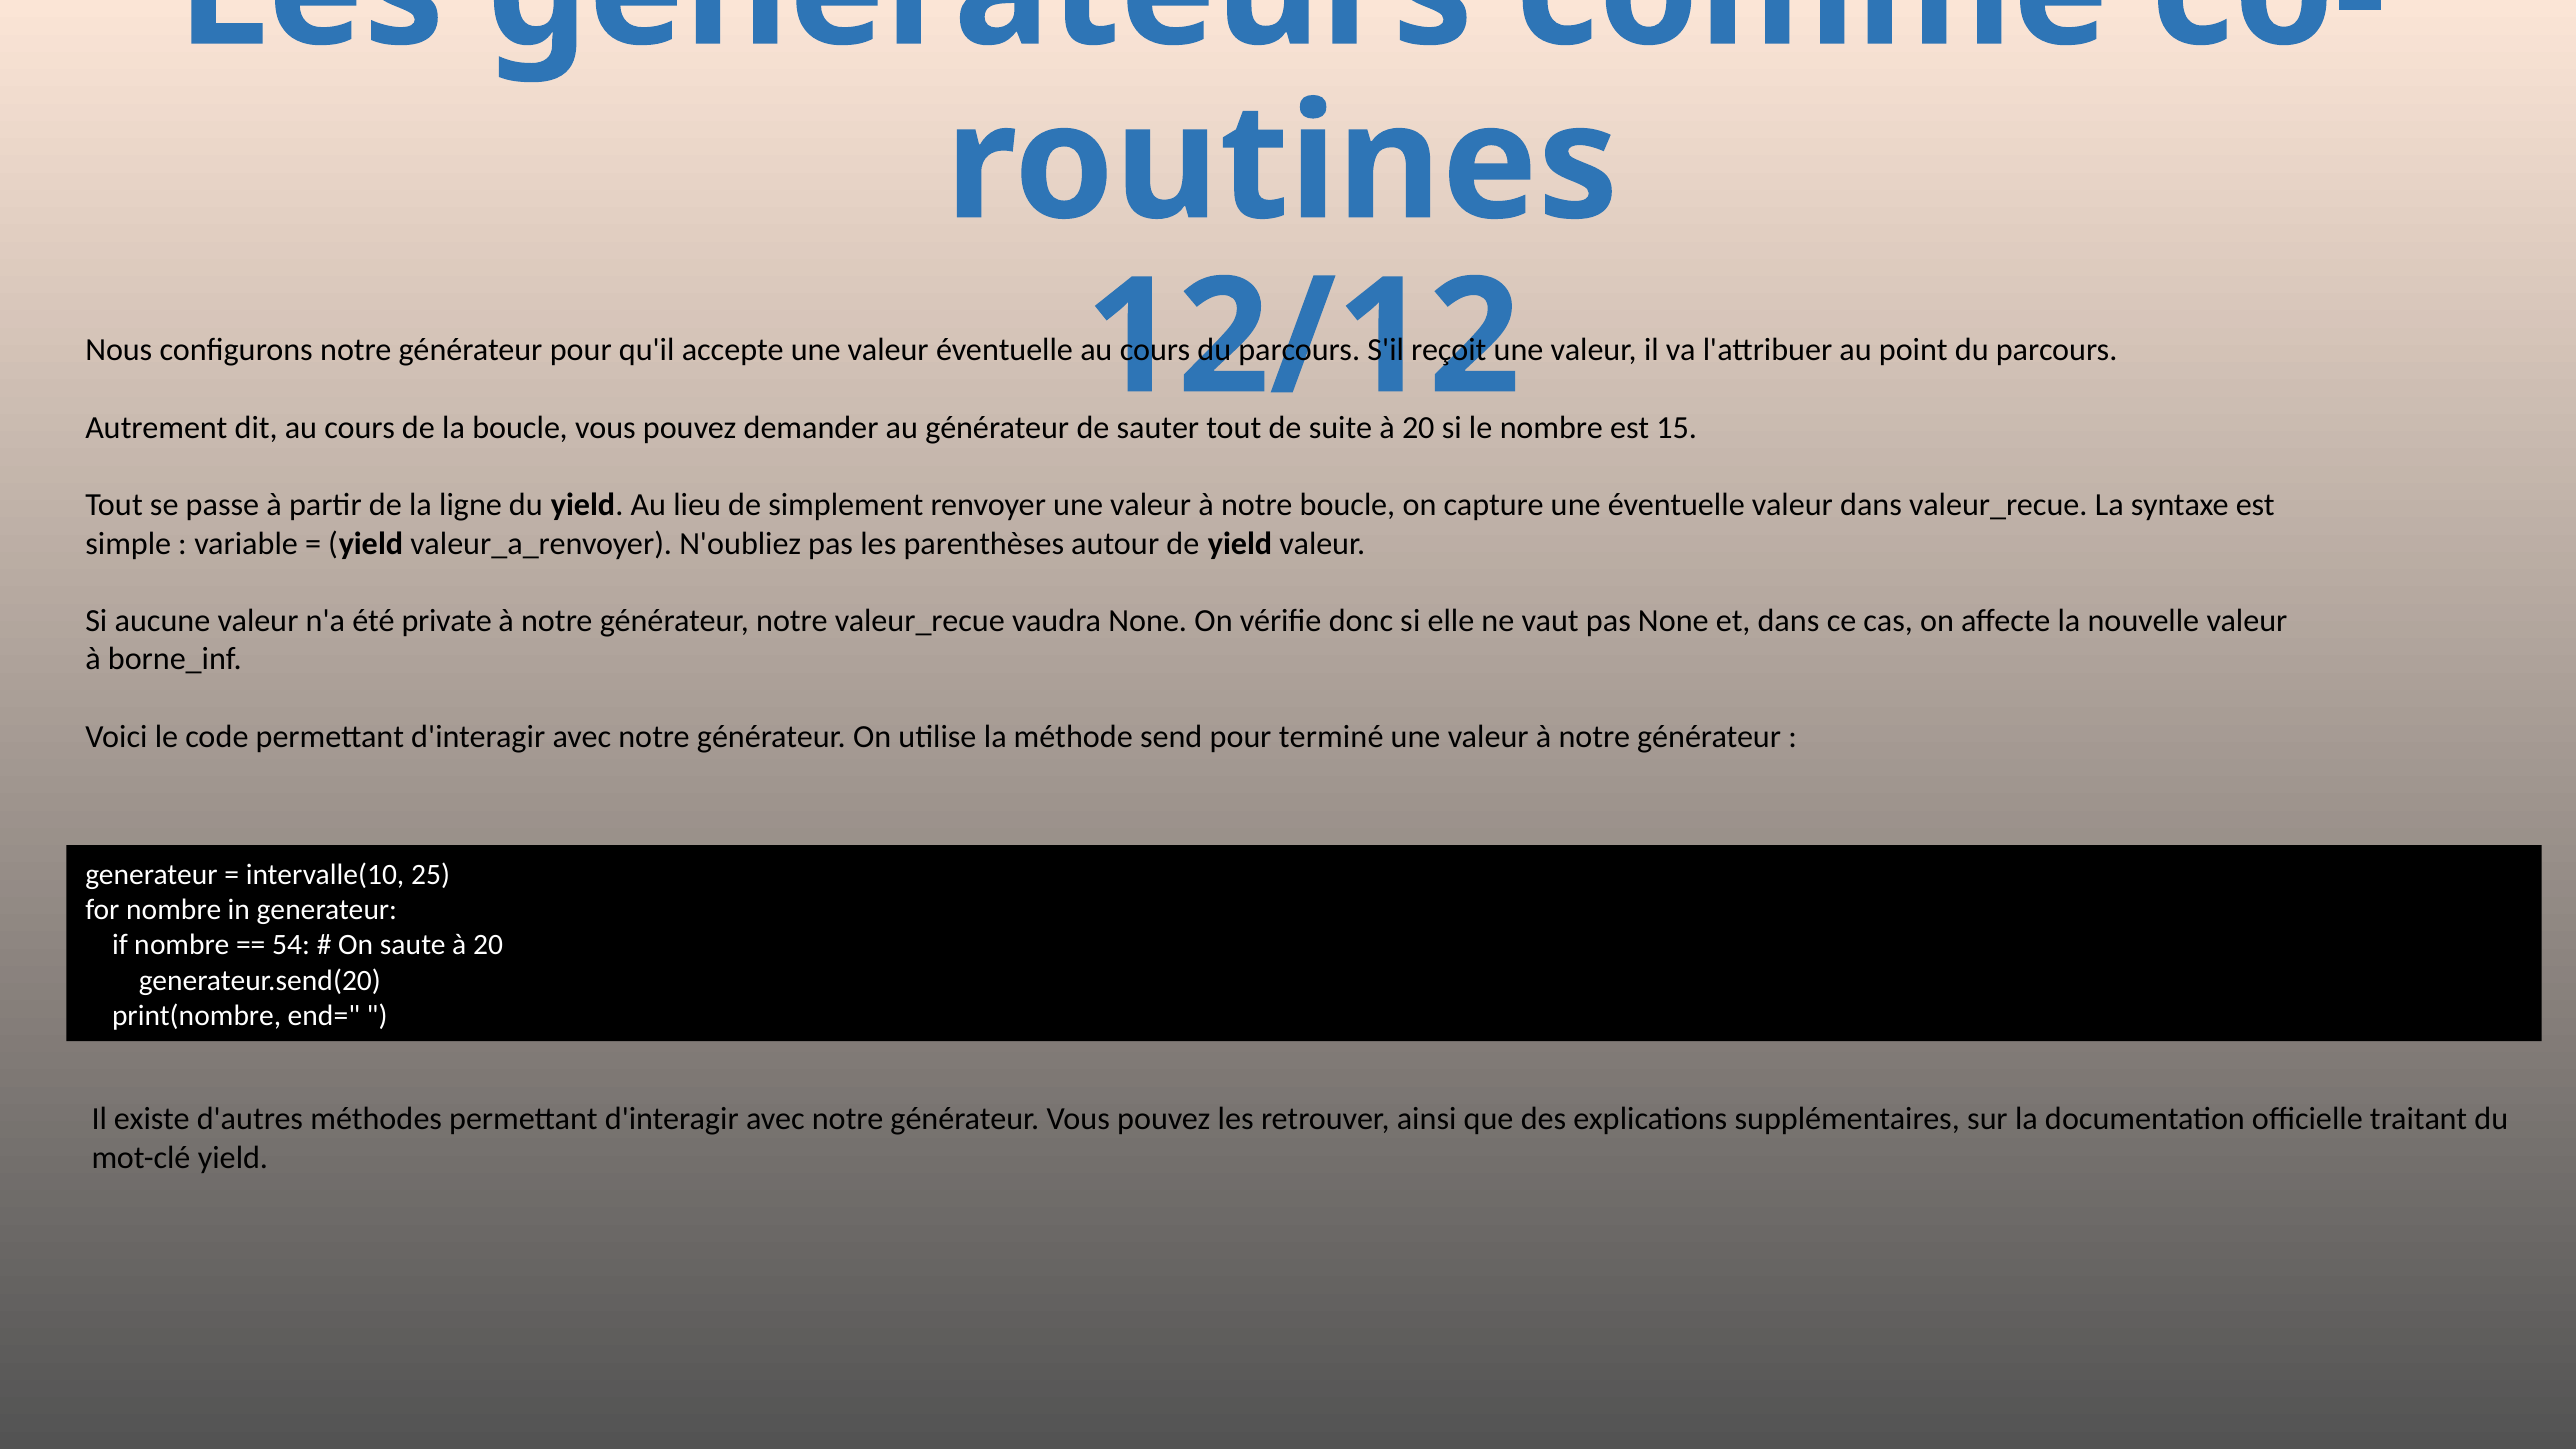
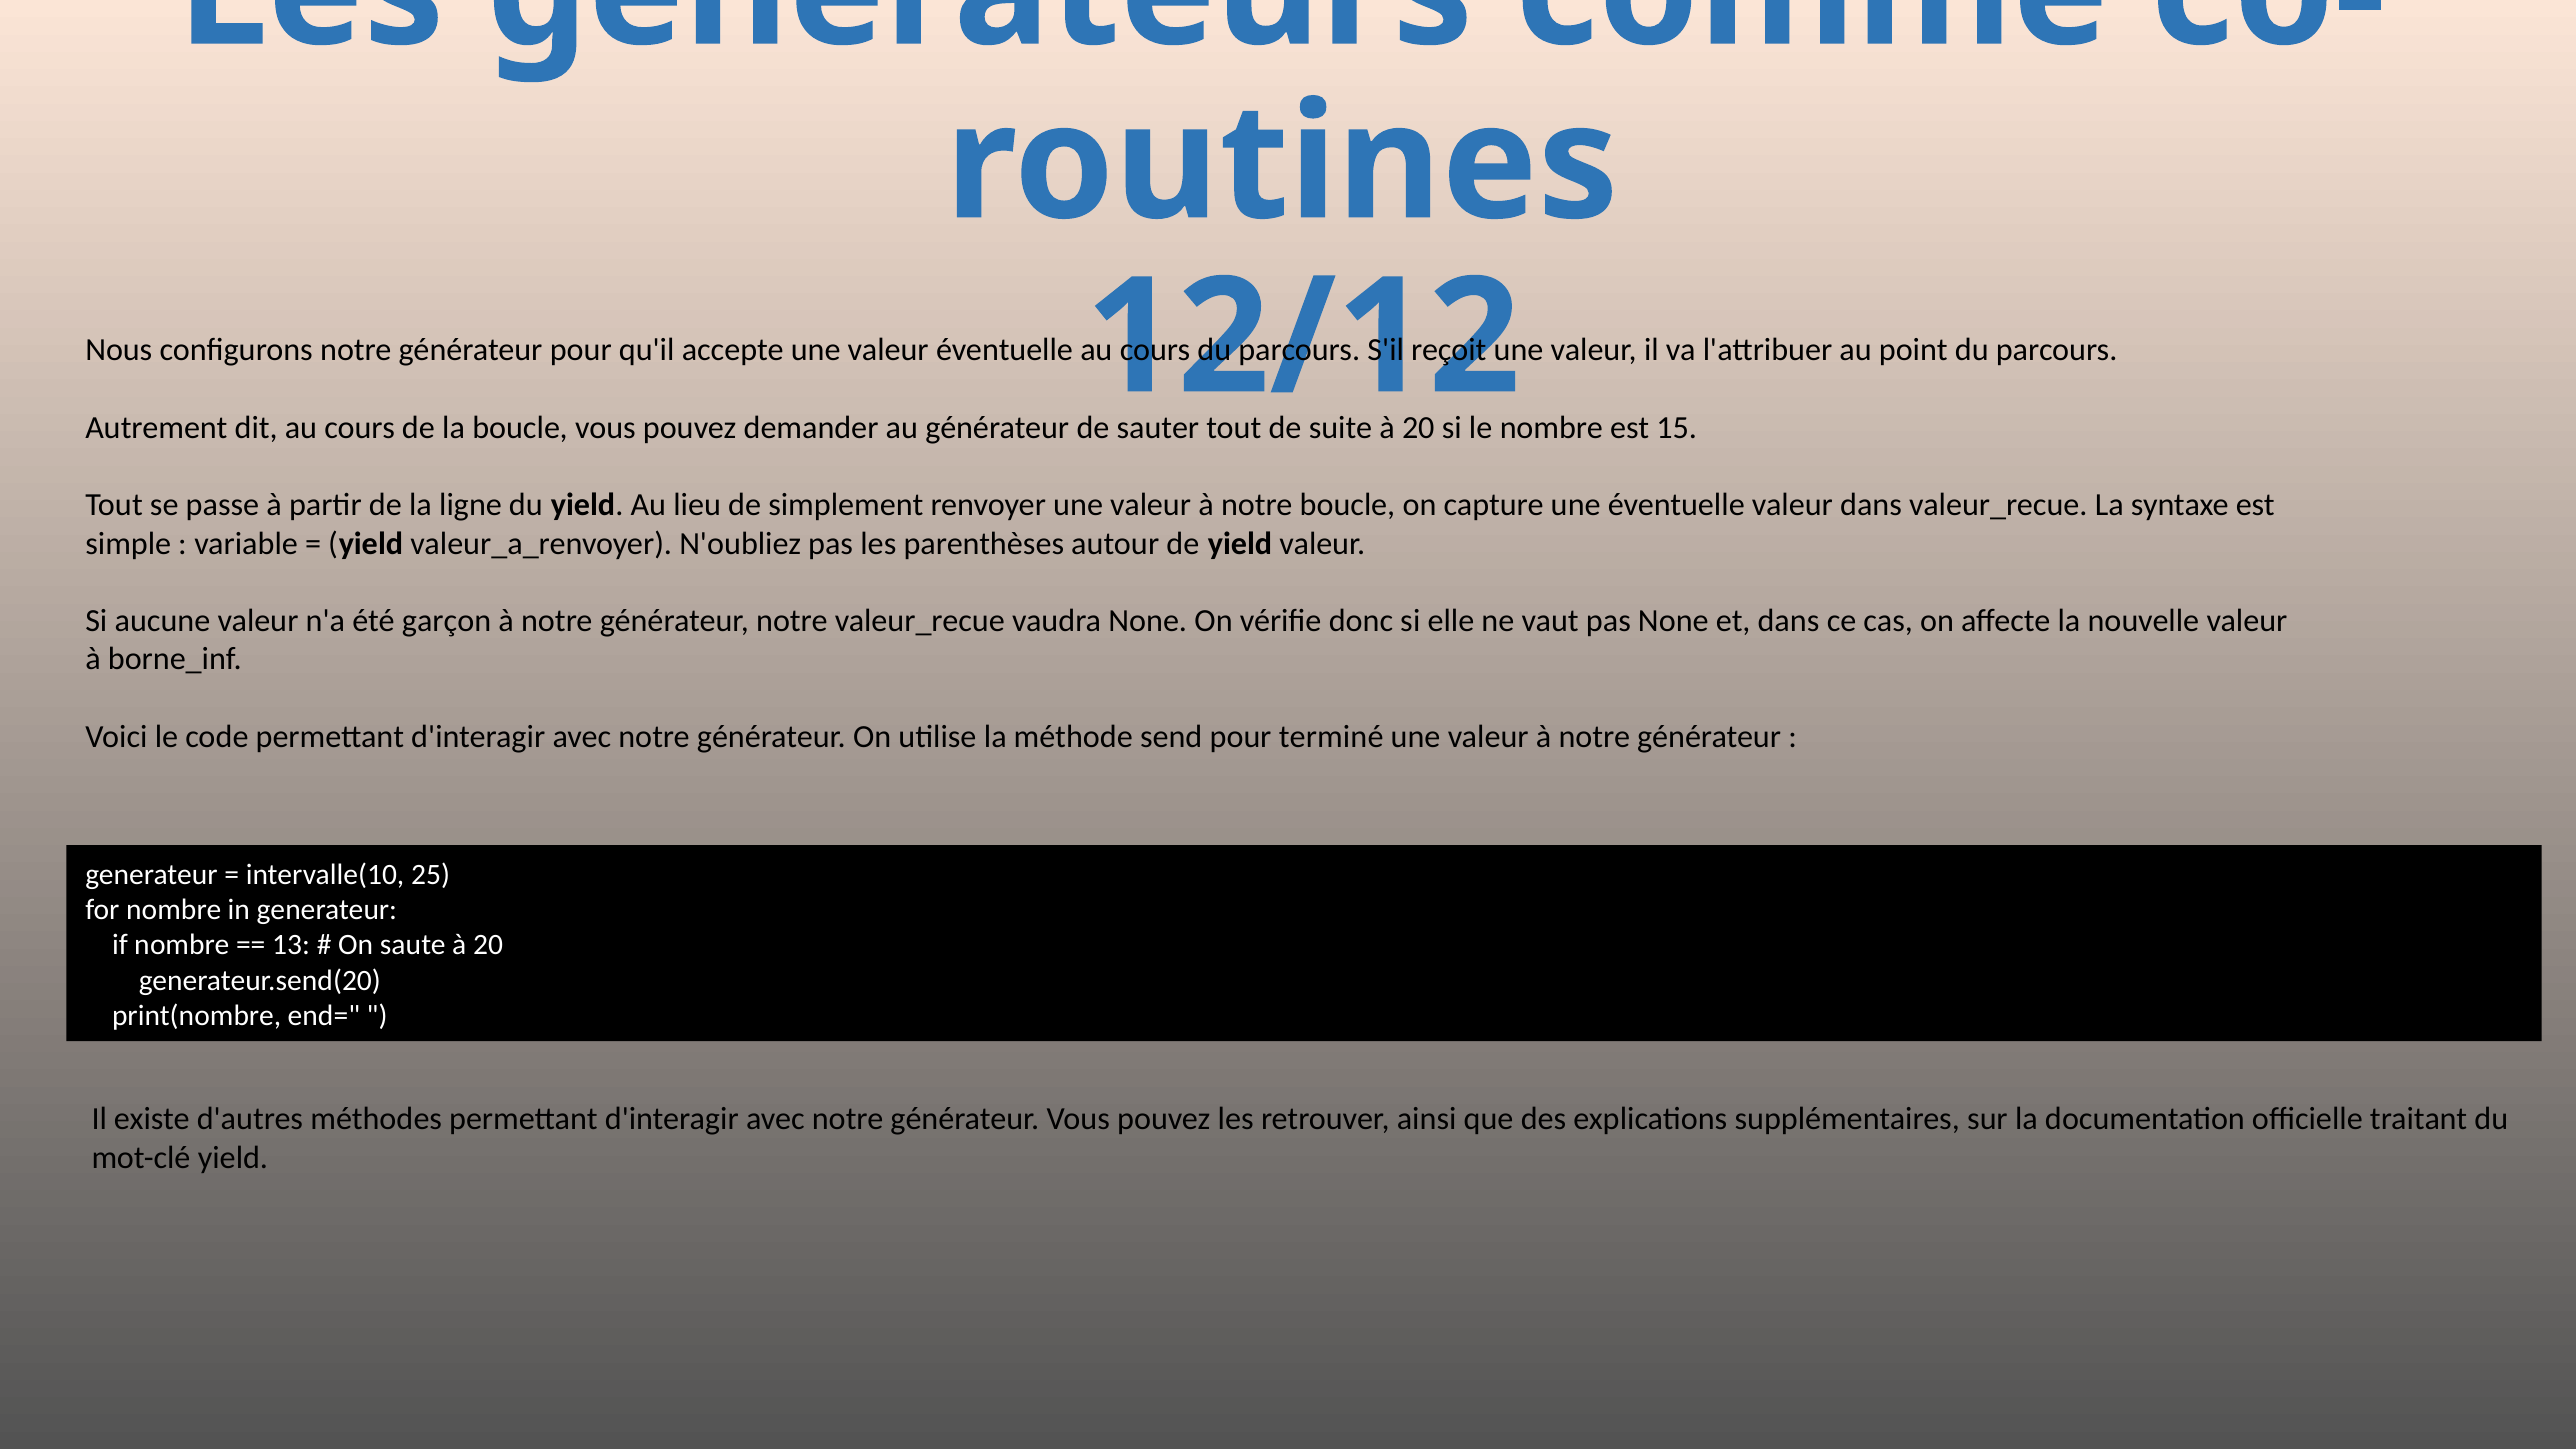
private: private -> garçon (447, 621)
54: 54 -> 13 (291, 945)
